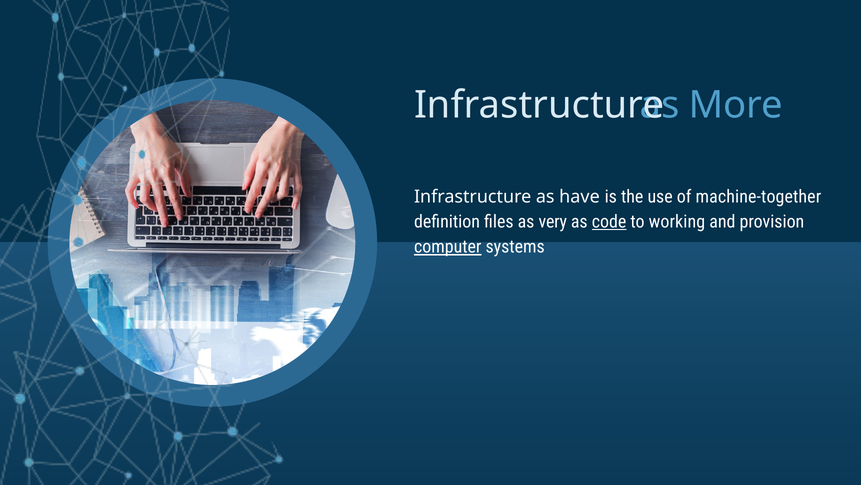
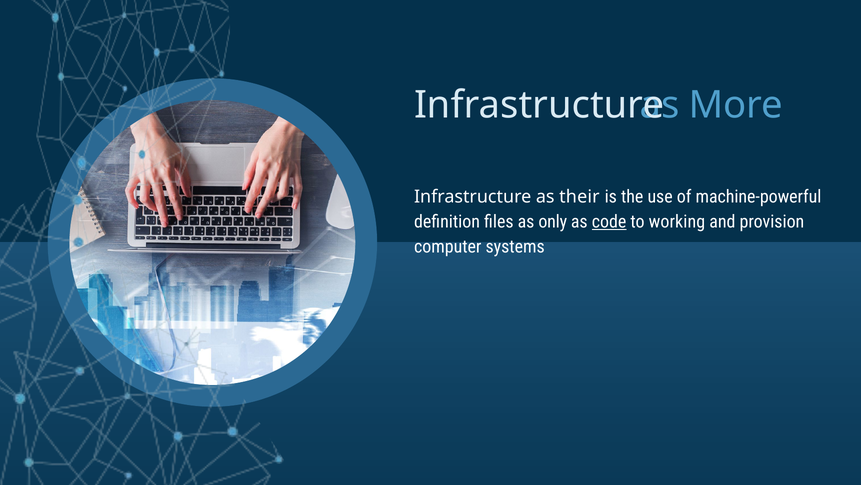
have: have -> their (579, 196)
machine-together: machine-together -> machine-powerful (758, 196)
very: very -> only (553, 222)
computer underline: present -> none (448, 247)
